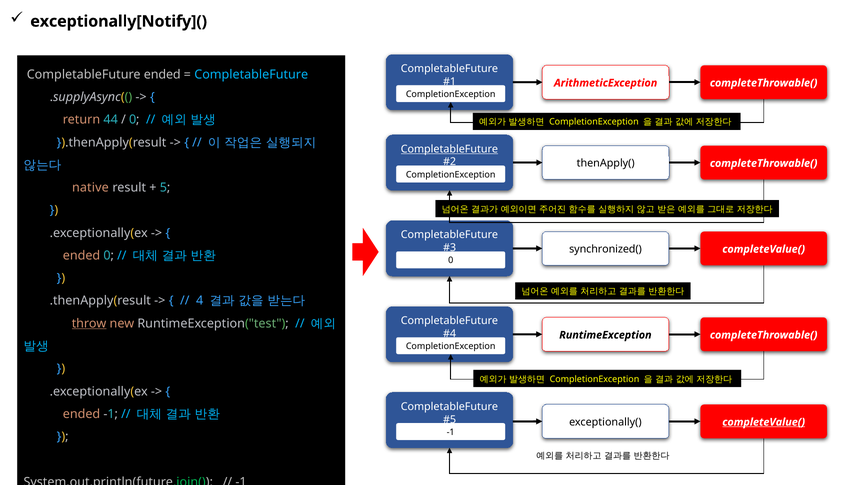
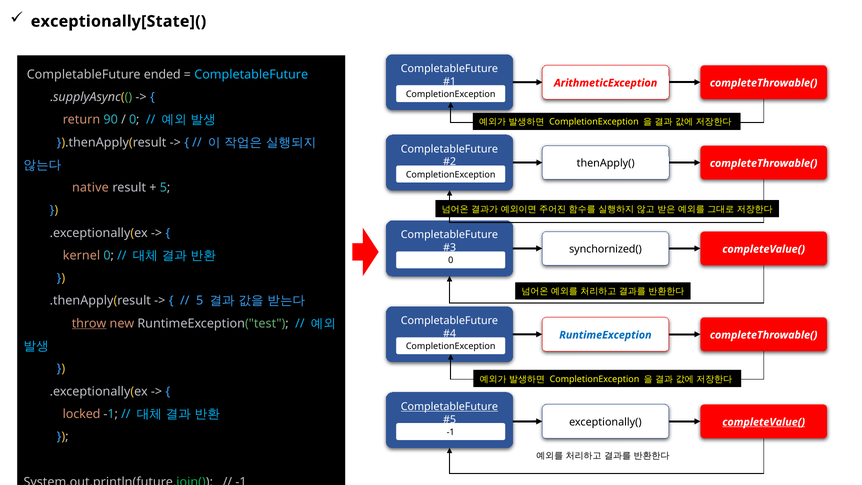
exceptionally[Notify](: exceptionally[Notify]( -> exceptionally[State]( (119, 21)
44: 44 -> 90 (111, 120)
CompletableFuture underline: present -> none (449, 149)
synchronized(: synchronized( -> synchornized( (605, 249)
ended: ended -> kernel (81, 255)
4: 4 -> 5 (200, 301)
RuntimeException colour: black -> blue (605, 335)
CompletableFuture underline: none -> present (449, 406)
ended: ended -> locked (82, 414)
